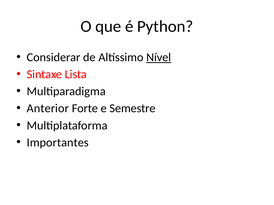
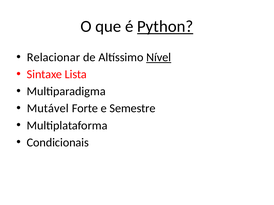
Python underline: none -> present (165, 27)
Considerar: Considerar -> Relacionar (53, 57)
Anterior: Anterior -> Mutável (48, 109)
Importantes: Importantes -> Condicionais (58, 143)
